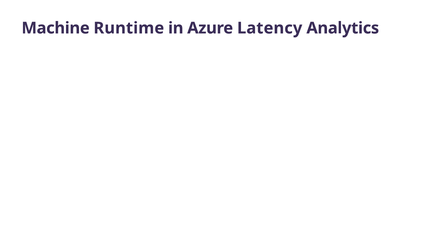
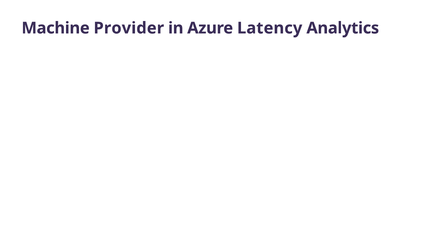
Runtime: Runtime -> Provider (129, 28)
